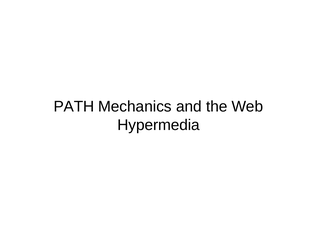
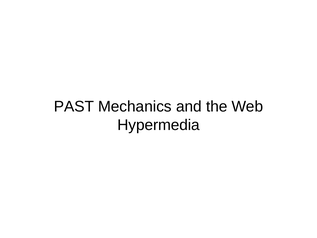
PATH: PATH -> PAST (74, 106)
